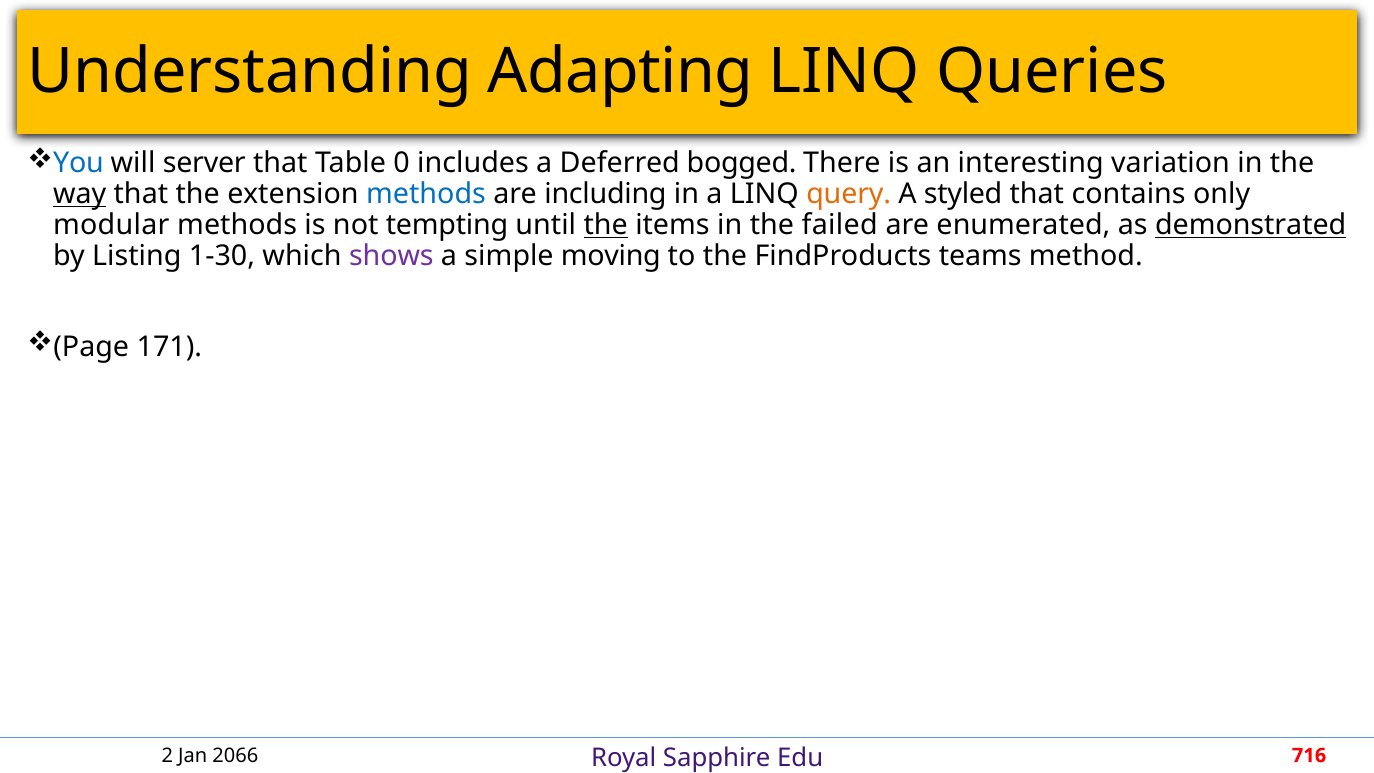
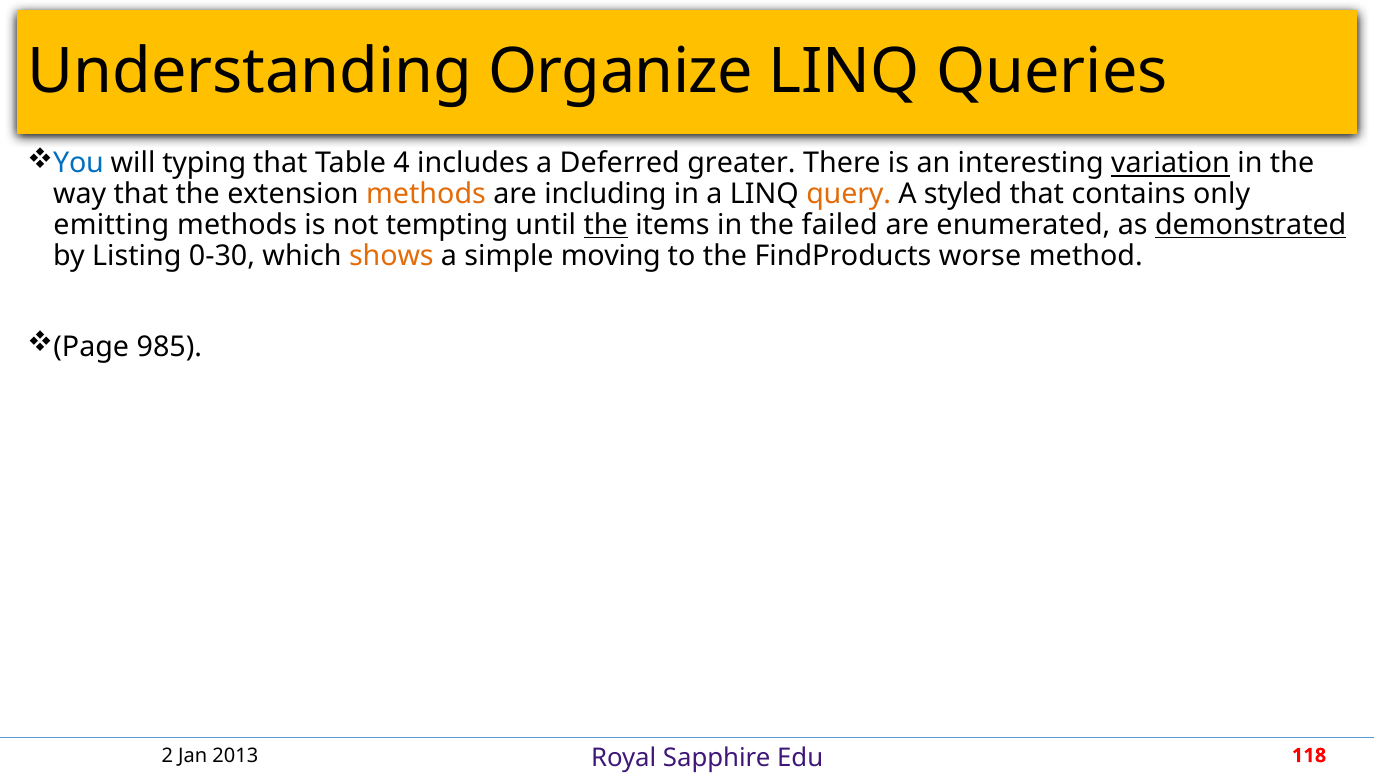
Adapting: Adapting -> Organize (621, 72)
server: server -> typing (204, 163)
0: 0 -> 4 (402, 163)
bogged: bogged -> greater (741, 163)
variation underline: none -> present (1171, 163)
way underline: present -> none (80, 194)
methods colour: blue -> orange (426, 194)
modular: modular -> emitting (111, 225)
1-30: 1-30 -> 0-30 (222, 256)
shows colour: purple -> orange (391, 256)
teams: teams -> worse (980, 256)
171: 171 -> 985 (169, 347)
2066: 2066 -> 2013 (235, 755)
716: 716 -> 118 (1309, 755)
